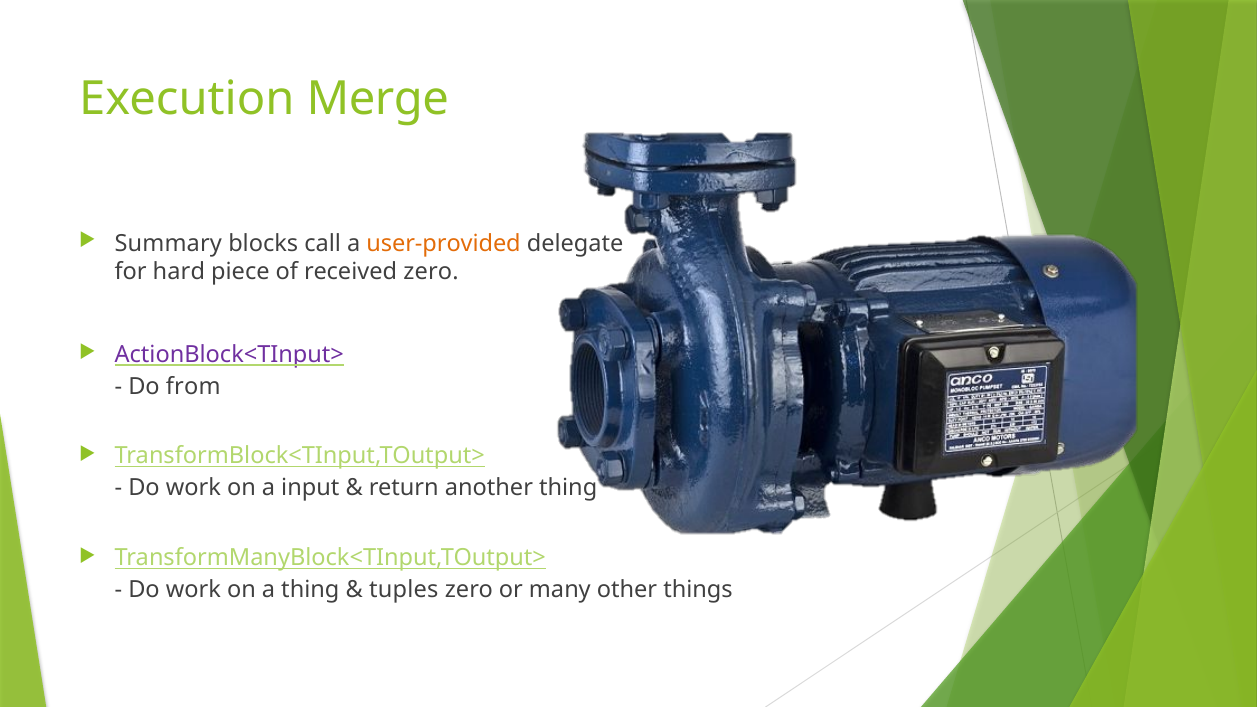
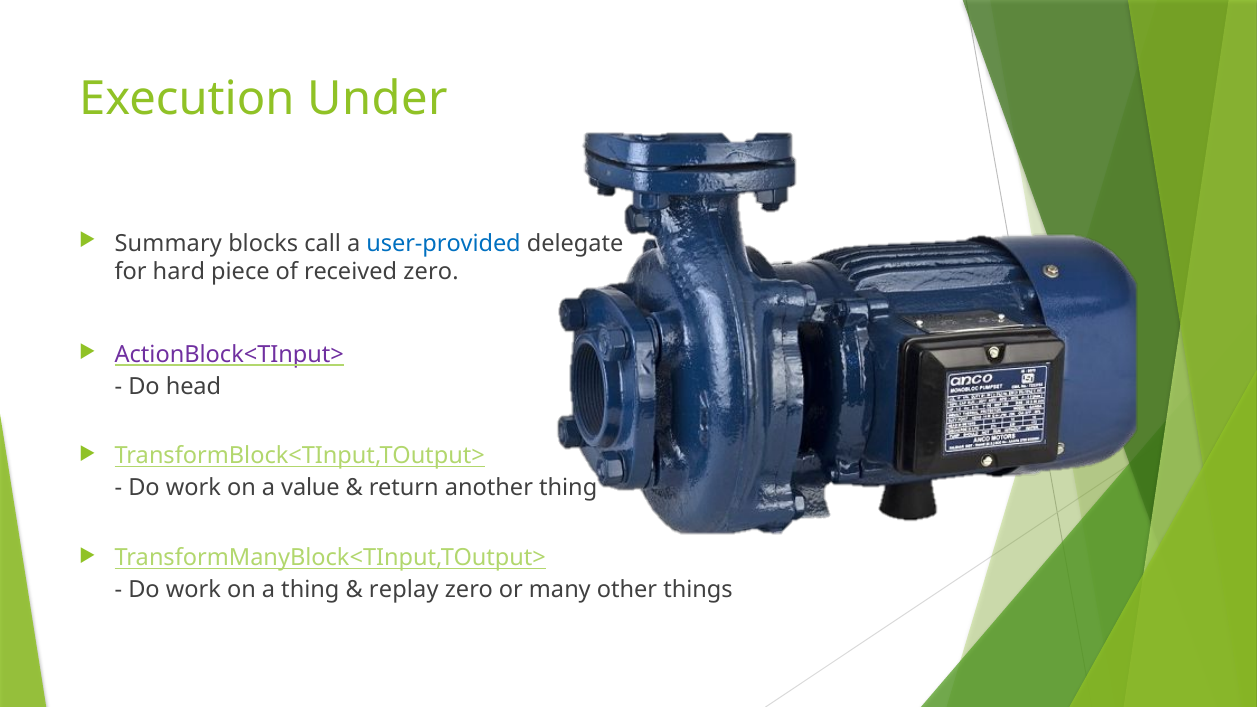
Merge: Merge -> Under (377, 99)
user-provided colour: orange -> blue (444, 243)
from: from -> head (193, 386)
input: input -> value (310, 488)
tuples: tuples -> replay (404, 590)
